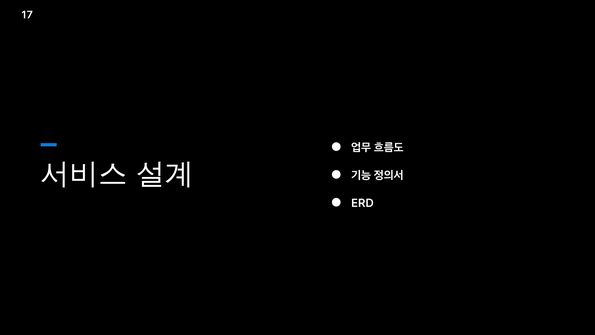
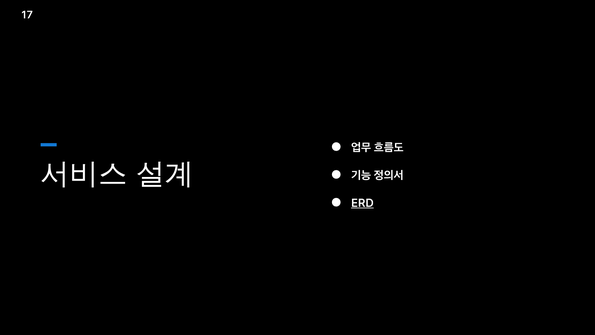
ERD underline: none -> present (362, 203)
